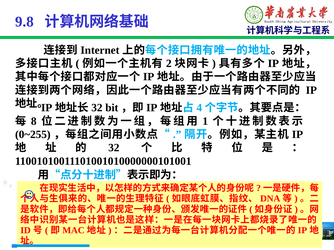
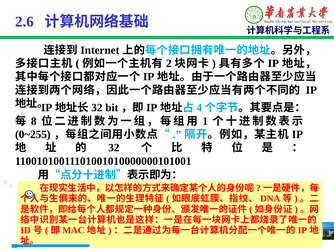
9.8: 9.8 -> 2.6 (24, 22)
